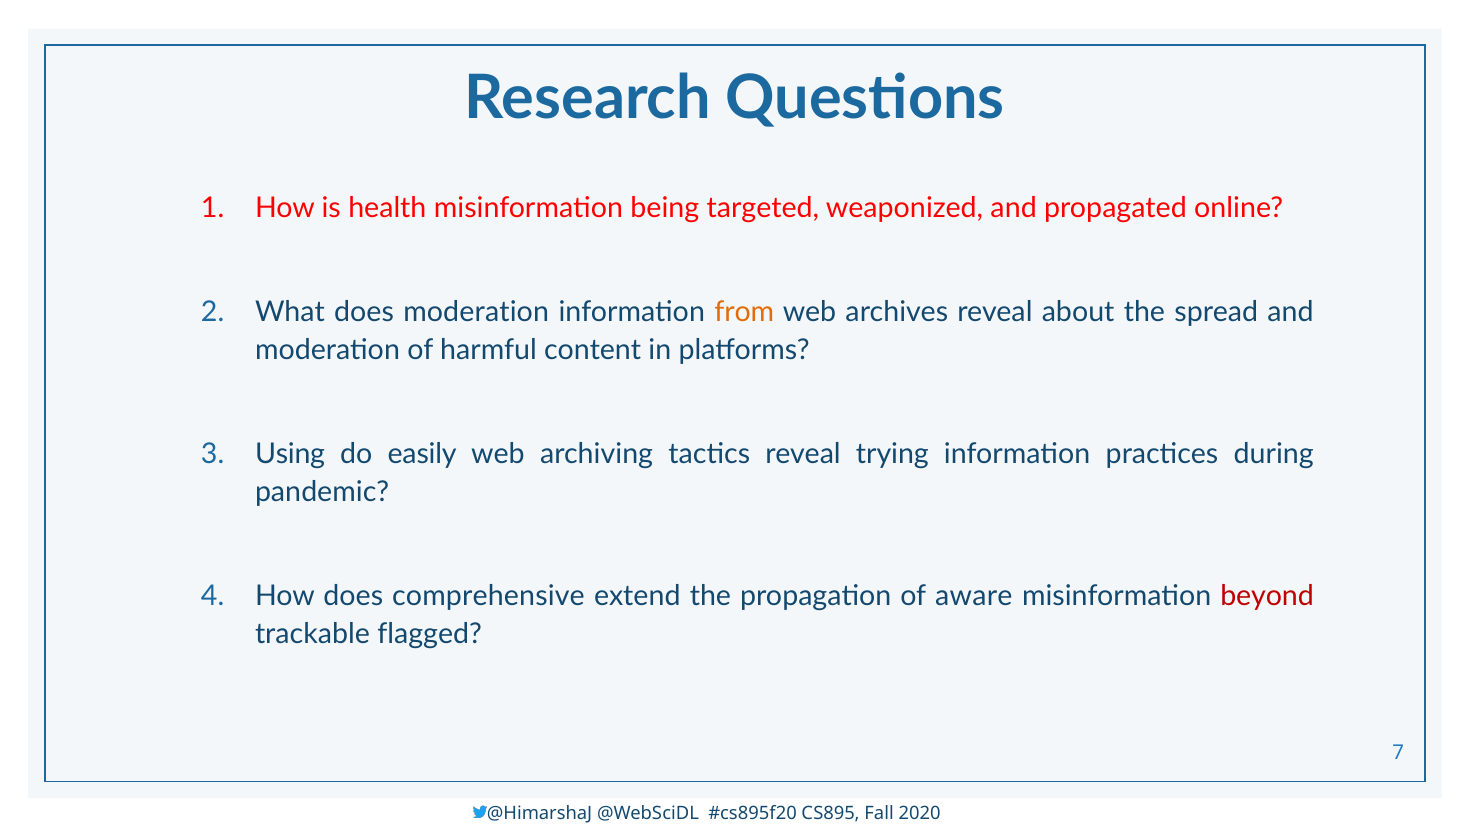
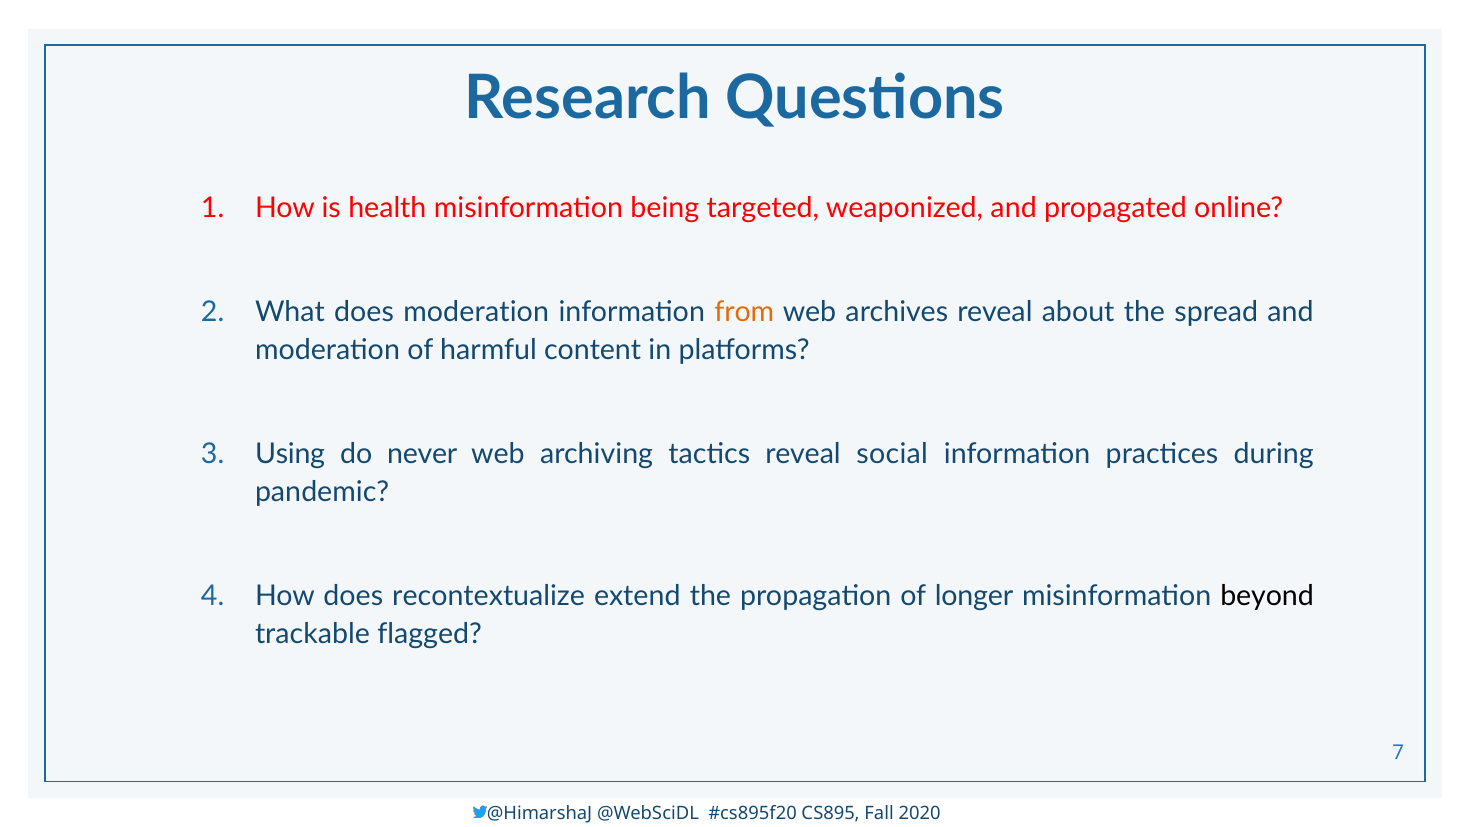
easily: easily -> never (422, 454)
trying: trying -> social (892, 454)
comprehensive: comprehensive -> recontextualize (489, 596)
aware: aware -> longer (974, 596)
beyond colour: red -> black (1267, 596)
